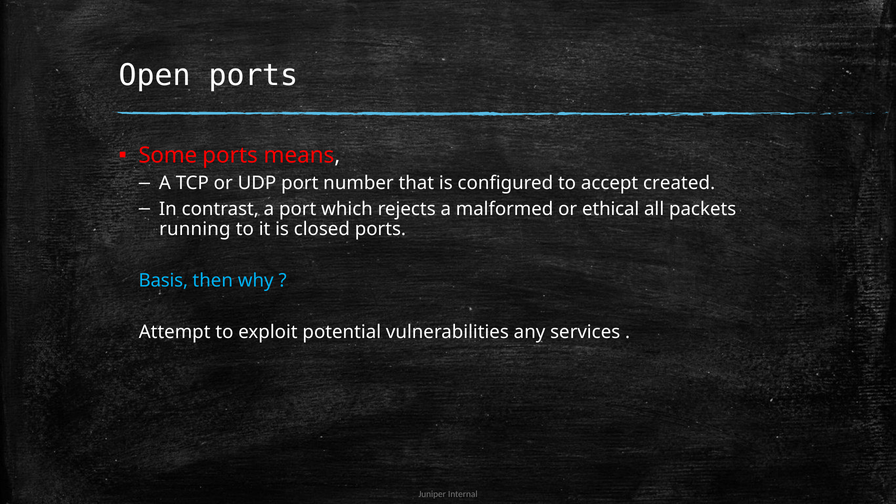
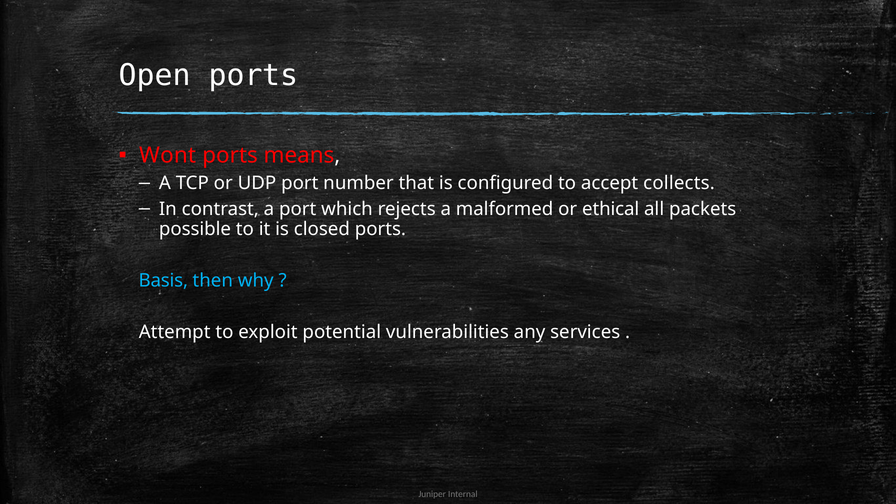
Some: Some -> Wont (168, 155)
created: created -> collects (679, 183)
running: running -> possible (195, 229)
